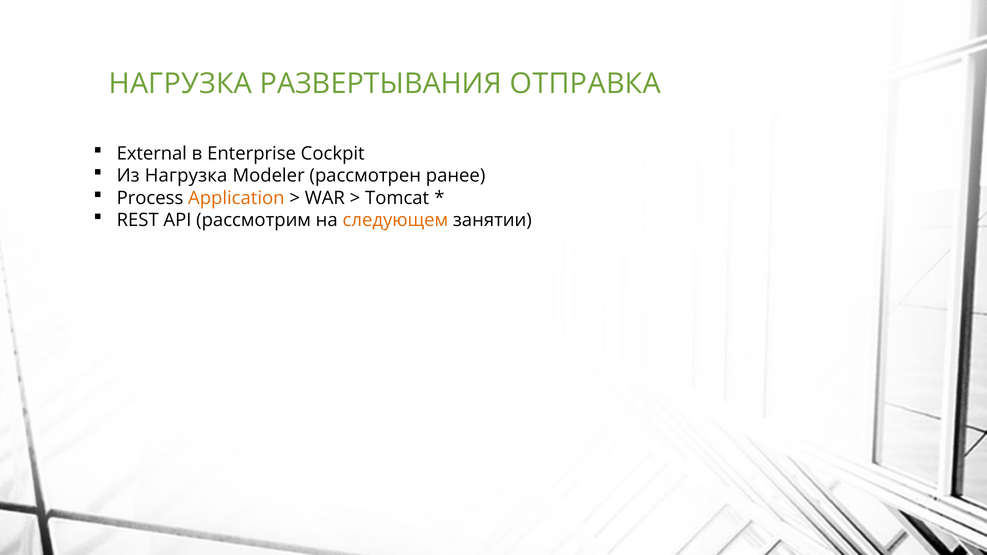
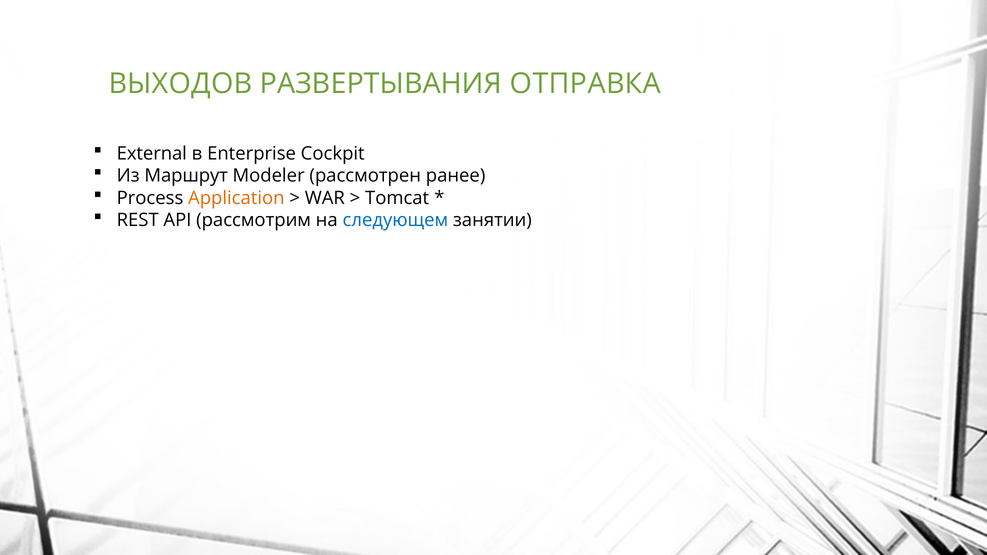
НАГРУЗКА: НАГРУЗКА -> ВЫХОДОВ (180, 84)
Из Нагрузка: Нагрузка -> Маршрут (186, 176)
следующем colour: orange -> blue (395, 220)
